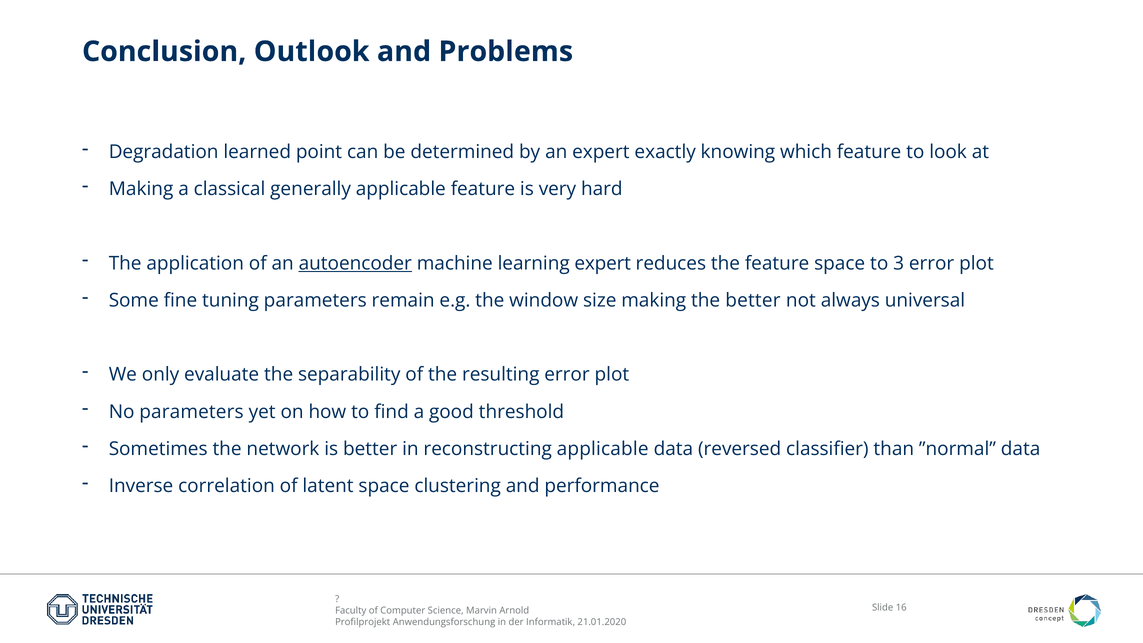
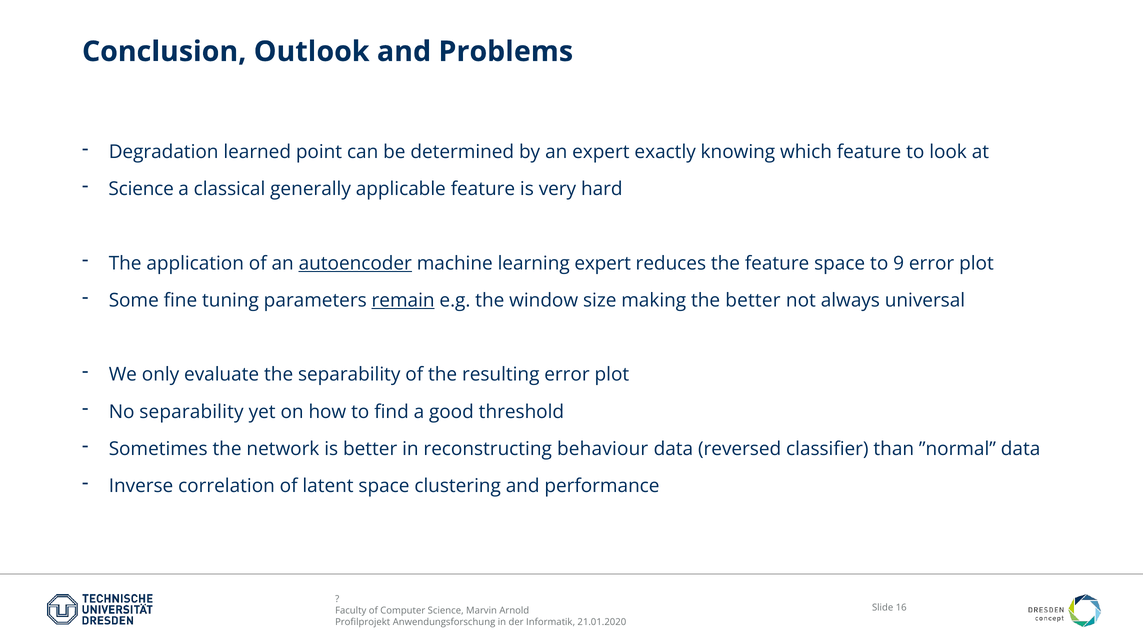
Making: Making -> Science (141, 189)
3: 3 -> 9 (899, 263)
remain underline: none -> present (403, 300)
No parameters: parameters -> separability (191, 412)
reconstructing applicable: applicable -> behaviour (603, 449)
